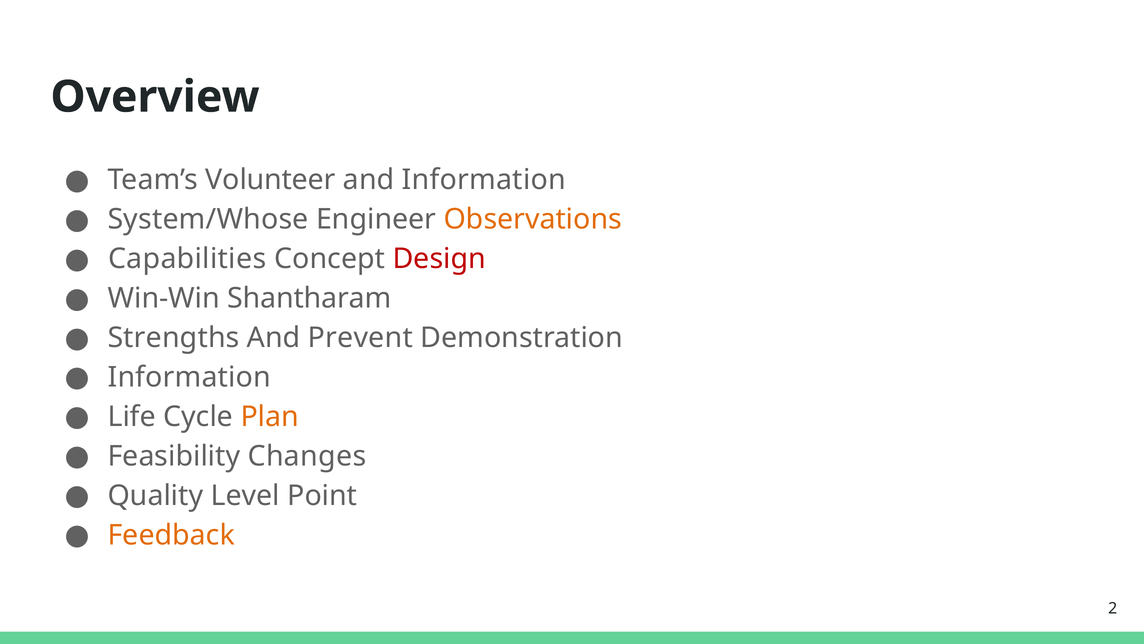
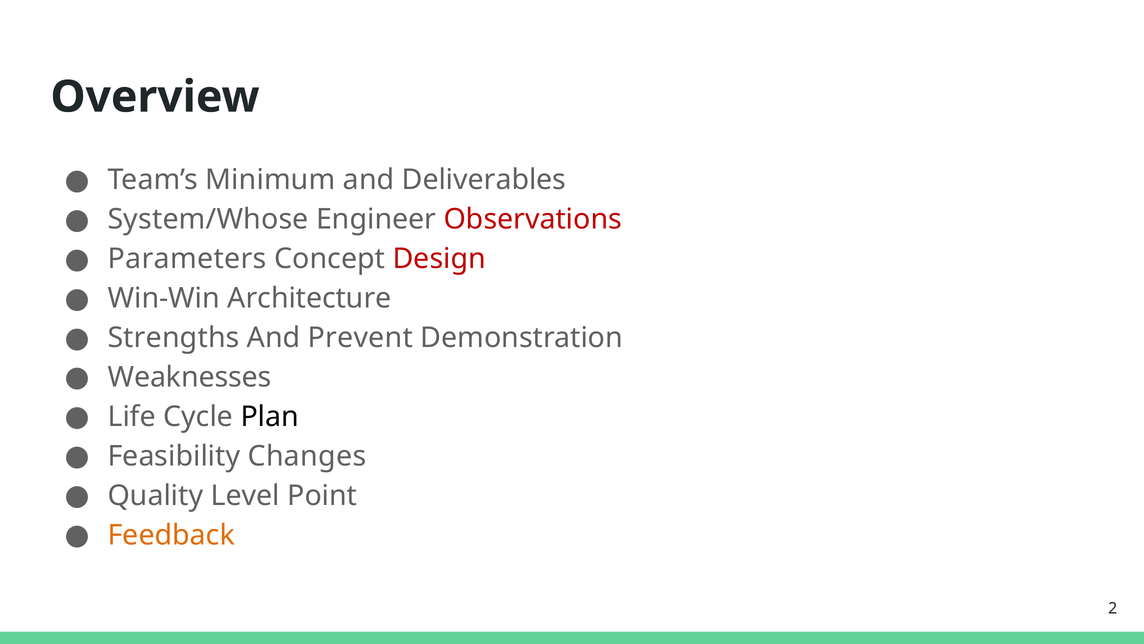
Volunteer: Volunteer -> Minimum (270, 180)
and Information: Information -> Deliverables (484, 180)
Observations colour: orange -> red (533, 219)
Capabilities: Capabilities -> Parameters (187, 259)
Shantharam: Shantharam -> Architecture (309, 298)
Information: Information -> Weaknesses (190, 377)
Plan colour: orange -> black (270, 417)
